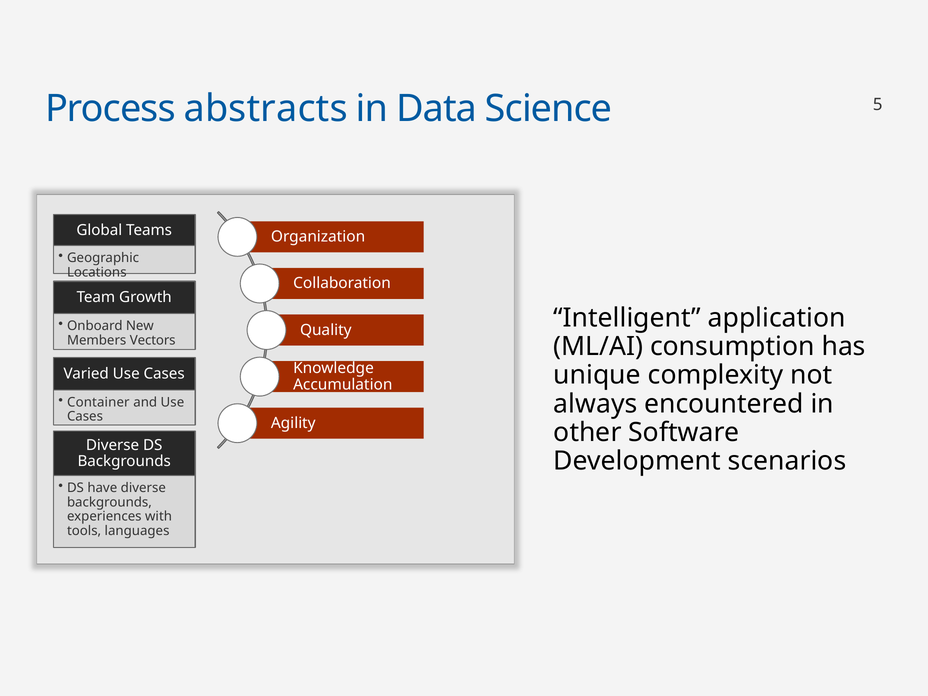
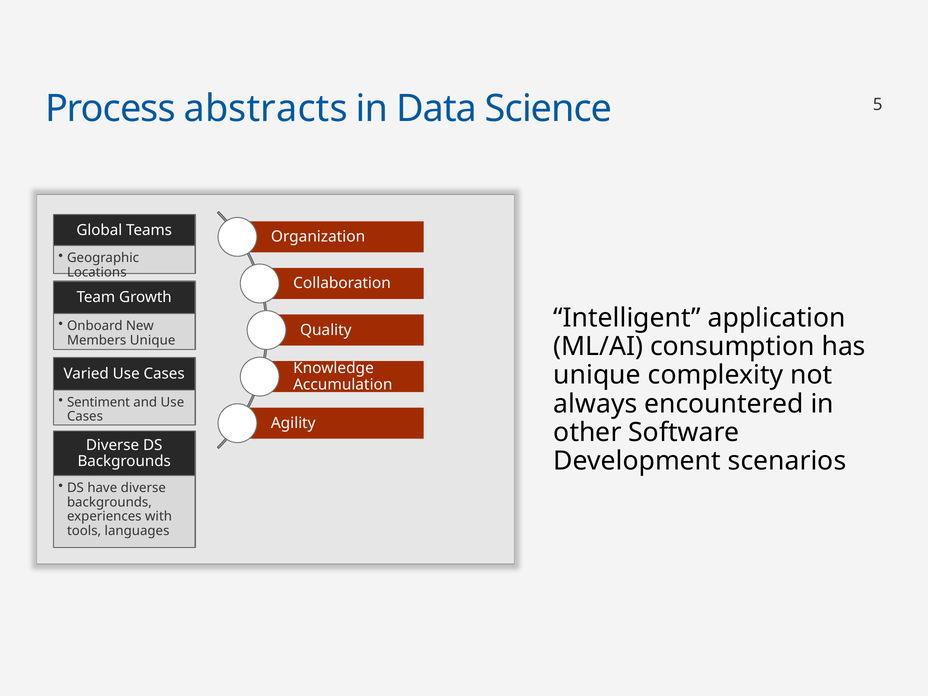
Members Vectors: Vectors -> Unique (153, 340)
Container: Container -> Sentiment (98, 402)
